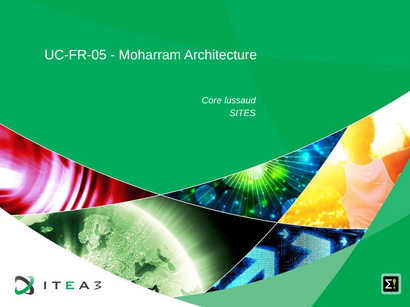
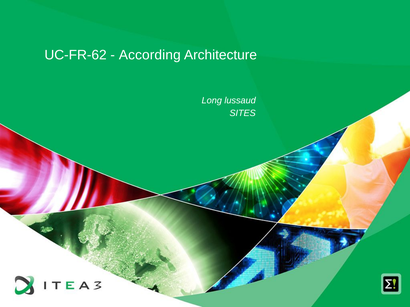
UC-FR-05: UC-FR-05 -> UC-FR-62 (76, 55)
Moharram: Moharram -> According (150, 55)
Core: Core -> Long (212, 101)
